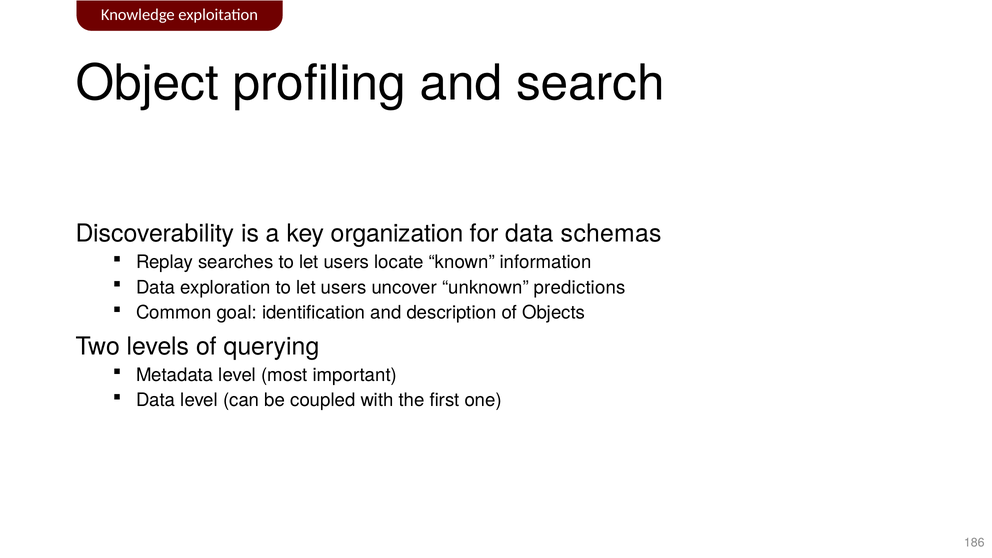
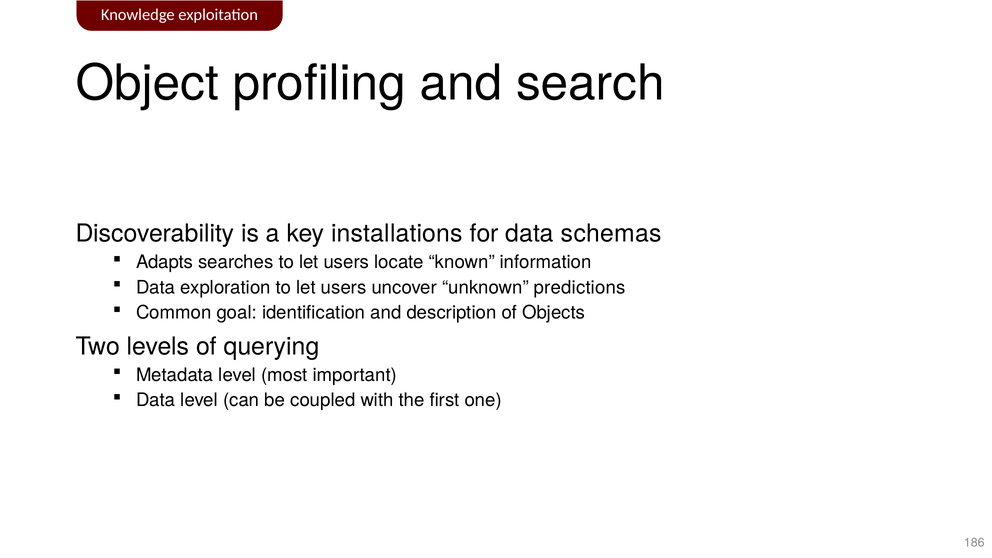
organization: organization -> installations (397, 234)
Replay: Replay -> Adapts (165, 262)
